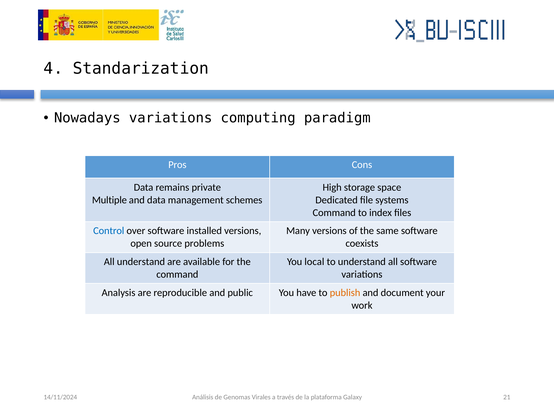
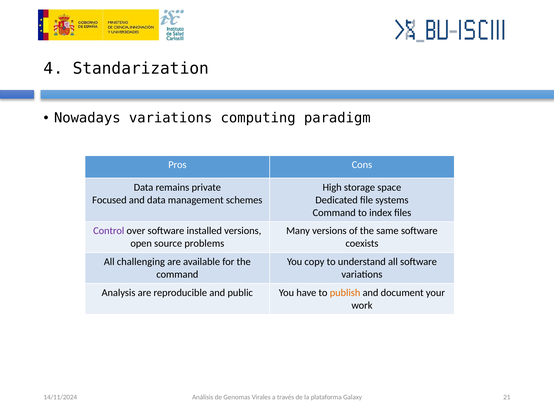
Multiple: Multiple -> Focused (109, 200)
Control colour: blue -> purple (109, 231)
All understand: understand -> challenging (141, 261)
local: local -> copy (314, 261)
